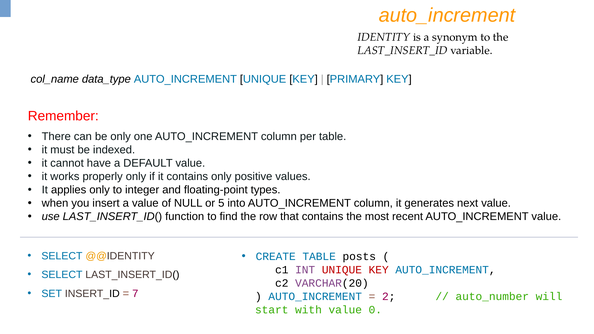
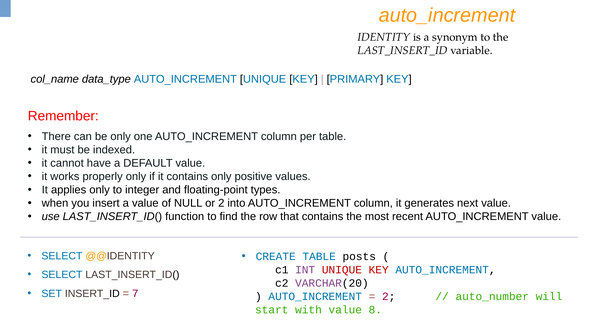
or 5: 5 -> 2 (221, 203)
0: 0 -> 8 (375, 310)
